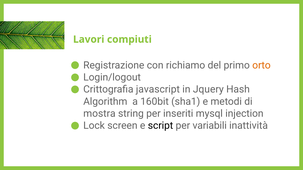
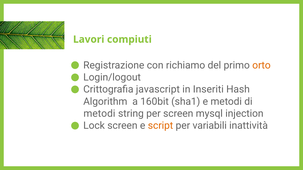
Jquery: Jquery -> Inseriti (208, 90)
mostra: mostra -> metodi (99, 114)
per inseriti: inseriti -> screen (178, 114)
script colour: black -> orange (160, 126)
